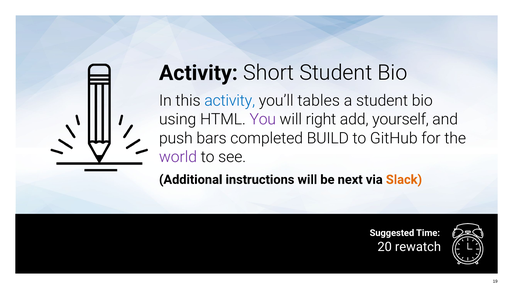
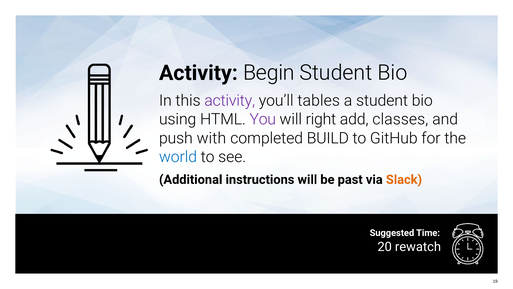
Short: Short -> Begin (269, 73)
activity colour: blue -> purple (230, 100)
yourself: yourself -> classes (400, 119)
bars: bars -> with (211, 138)
world colour: purple -> blue (178, 157)
next: next -> past (350, 179)
